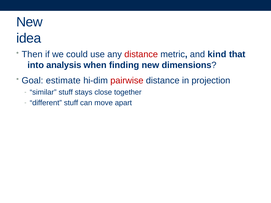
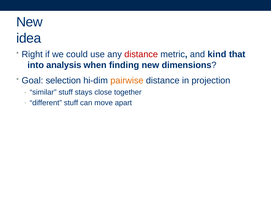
Then: Then -> Right (32, 54)
estimate: estimate -> selection (63, 81)
pairwise colour: red -> orange (127, 81)
